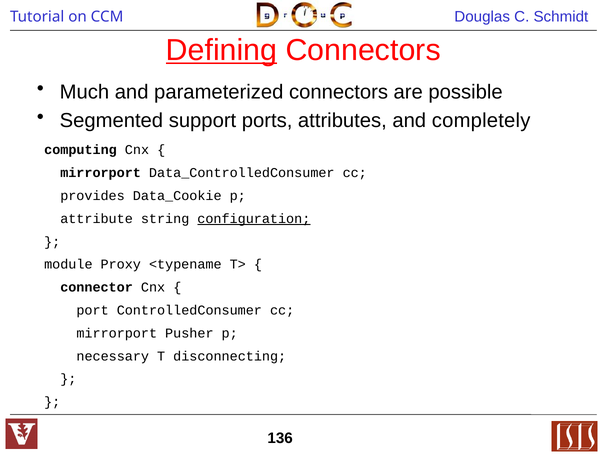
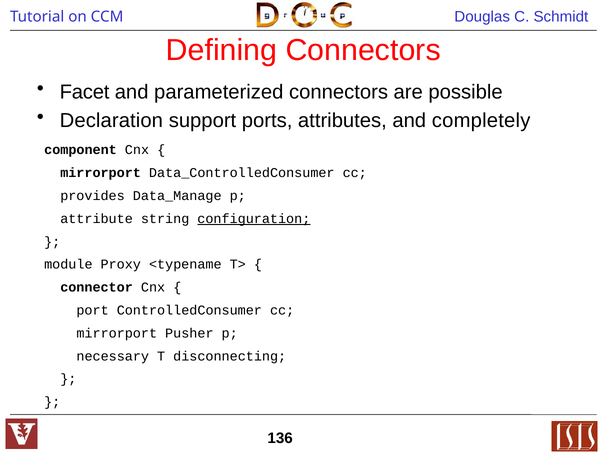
Defining underline: present -> none (222, 50)
Much: Much -> Facet (85, 92)
Segmented: Segmented -> Declaration (111, 120)
computing: computing -> component (81, 150)
Data_Cookie: Data_Cookie -> Data_Manage (177, 196)
